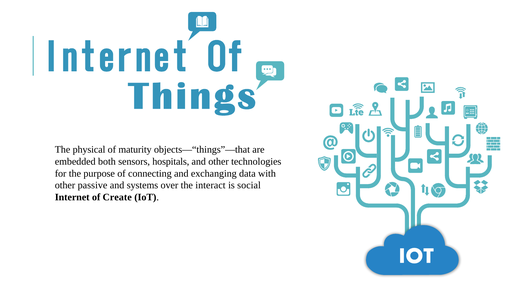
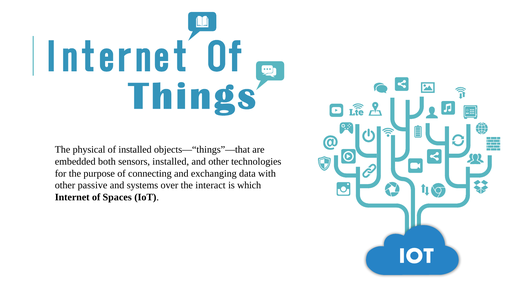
of maturity: maturity -> installed (135, 150)
sensors hospitals: hospitals -> installed (171, 162)
social: social -> which (249, 185)
Create: Create -> Spaces (117, 197)
